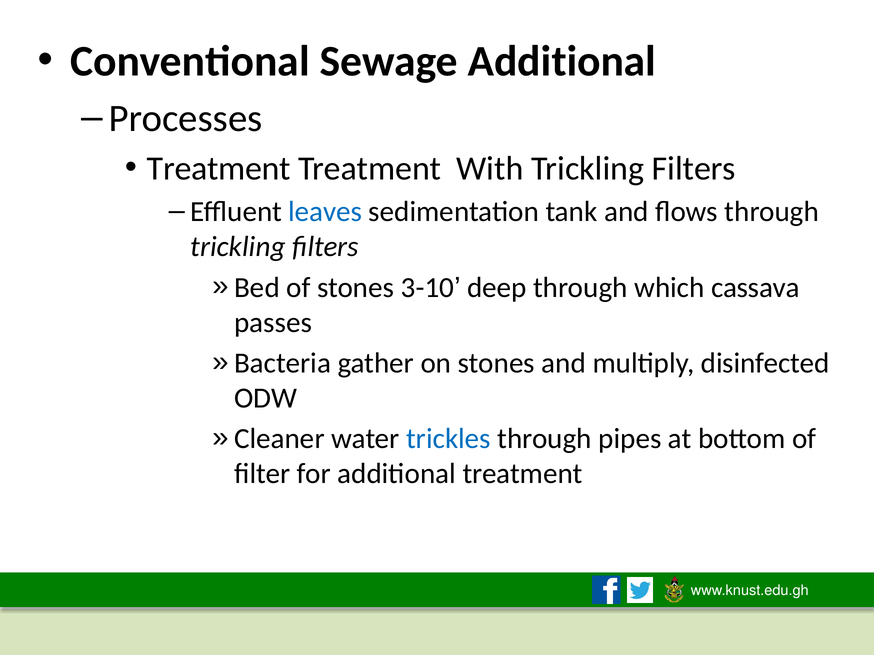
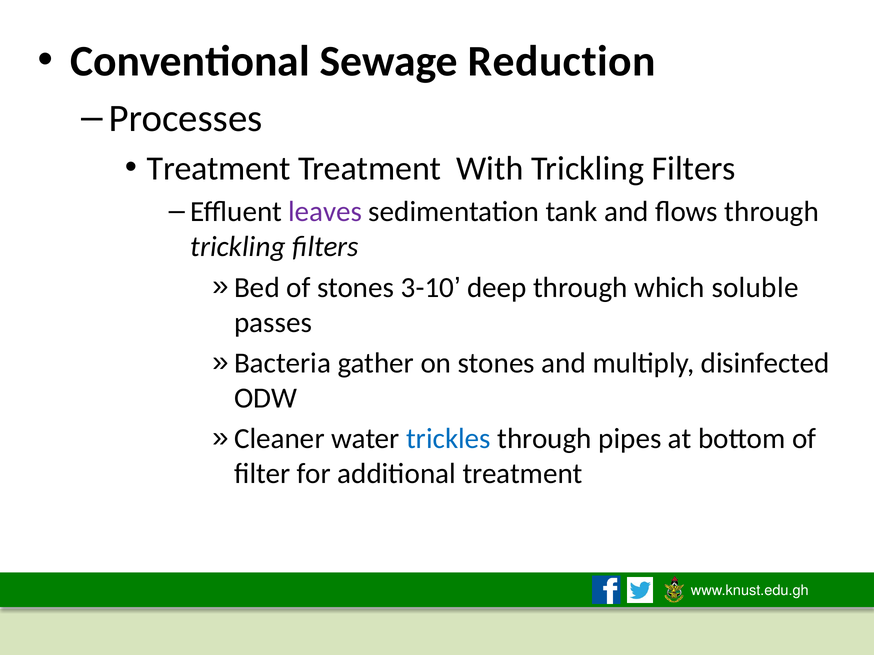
Sewage Additional: Additional -> Reduction (562, 61)
leaves colour: blue -> purple (325, 212)
cassava: cassava -> soluble (755, 288)
